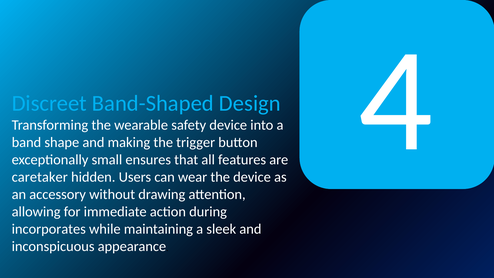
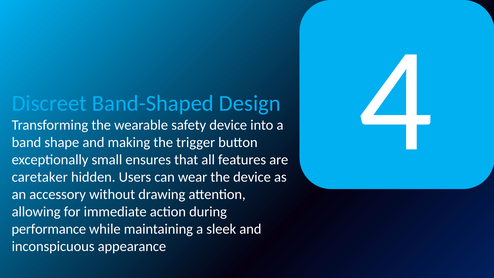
incorporates: incorporates -> performance (49, 229)
